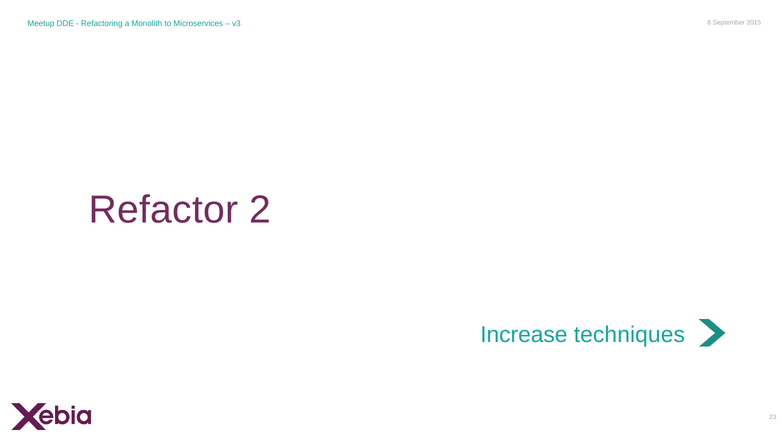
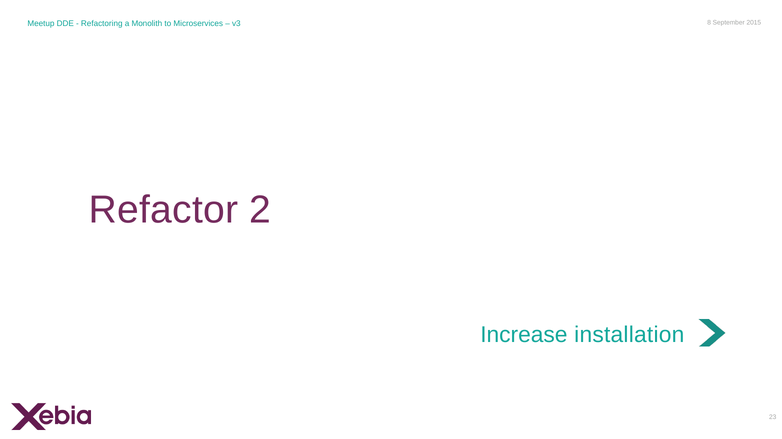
techniques: techniques -> installation (629, 335)
